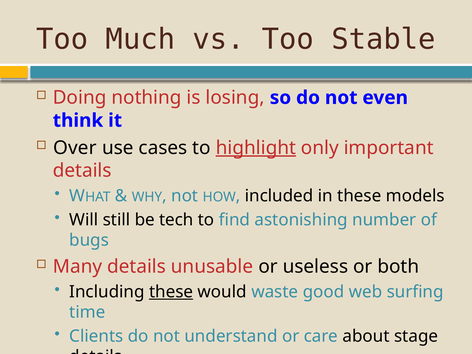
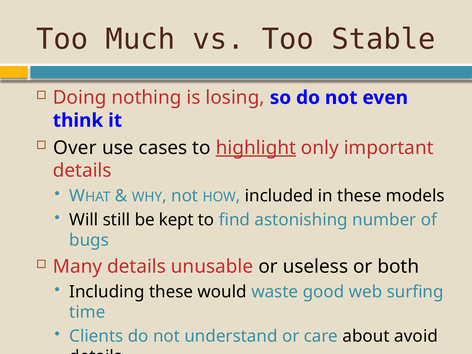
tech: tech -> kept (176, 220)
these underline: present -> none (171, 292)
stage: stage -> avoid (416, 336)
